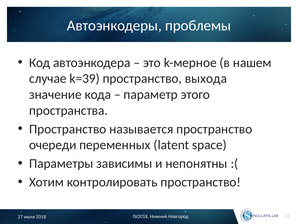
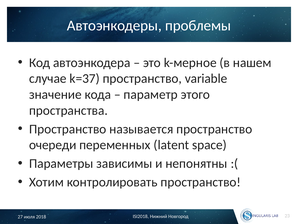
k=39: k=39 -> k=37 (85, 78)
выхода: выхода -> variable (206, 78)
